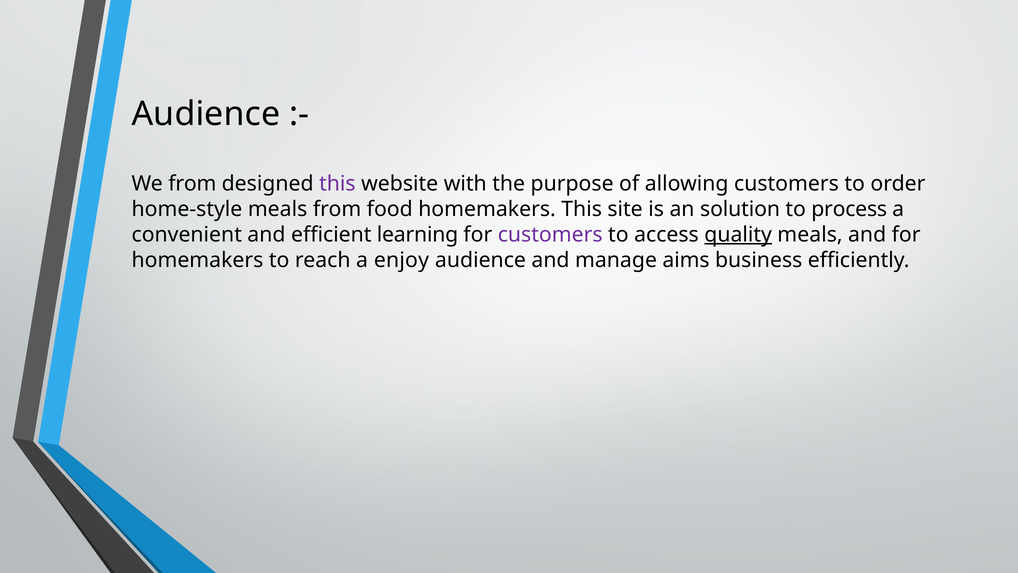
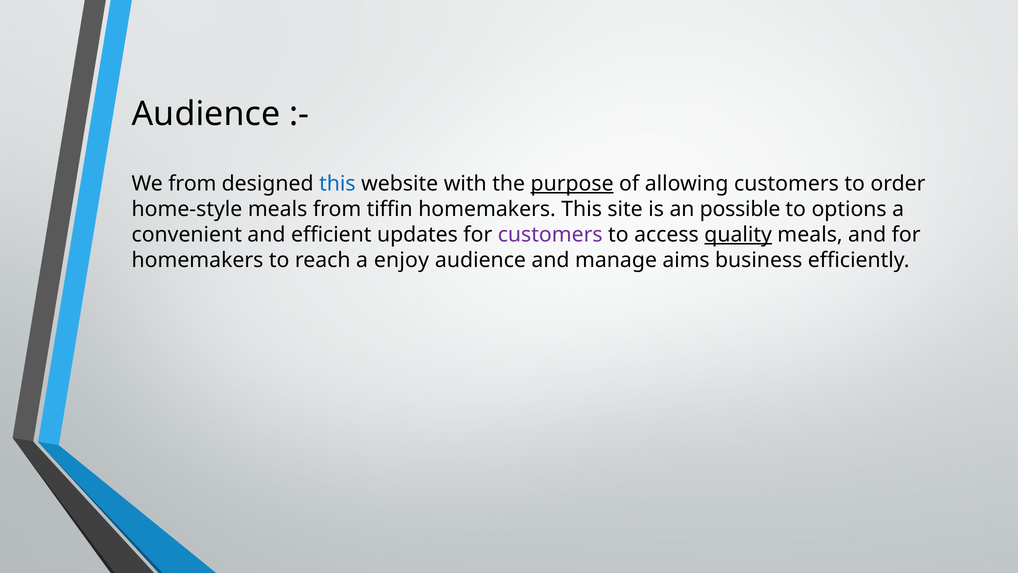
this colour: purple -> blue (337, 183)
purpose underline: none -> present (572, 183)
food: food -> tiffin (390, 209)
solution: solution -> possible (740, 209)
process: process -> options (849, 209)
learning: learning -> updates (417, 234)
